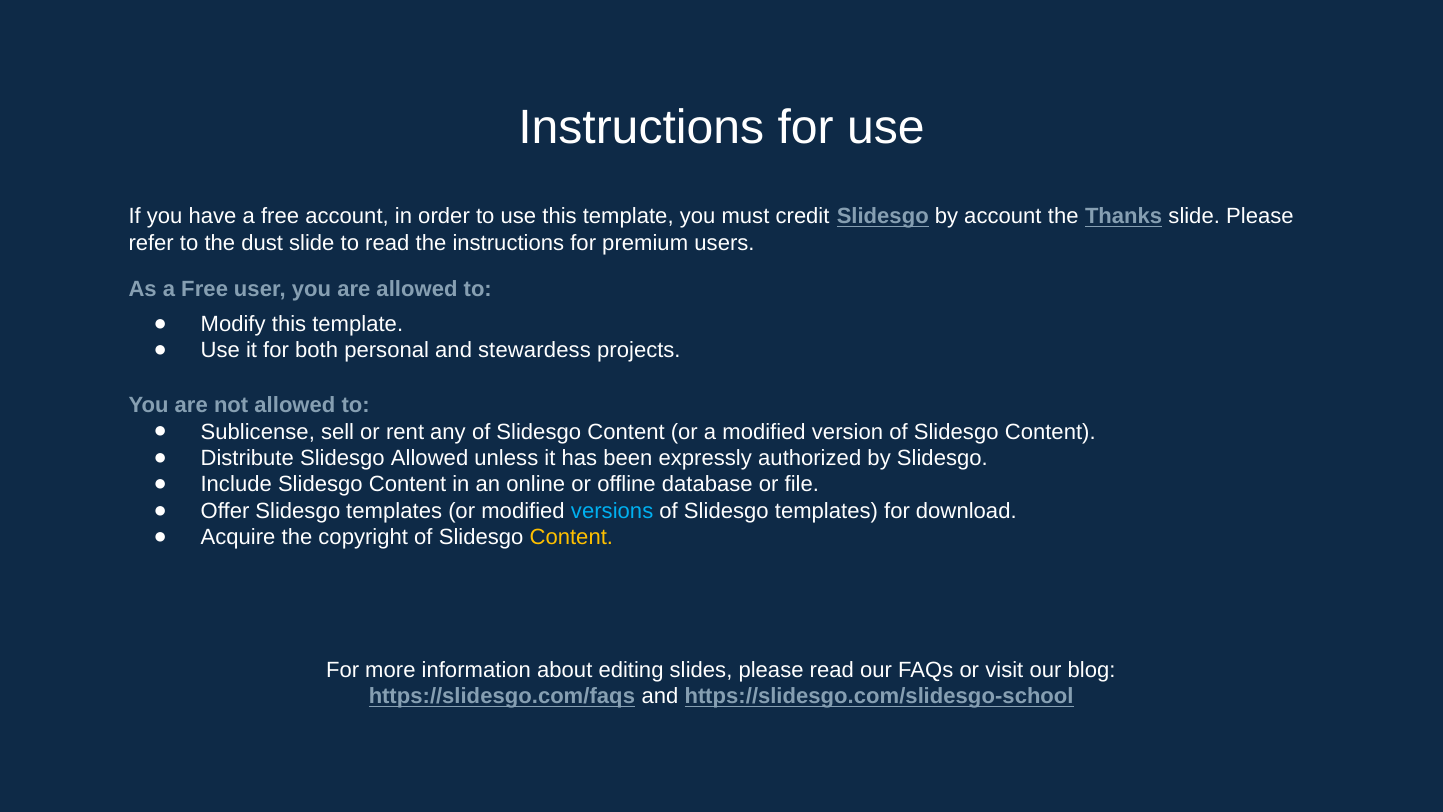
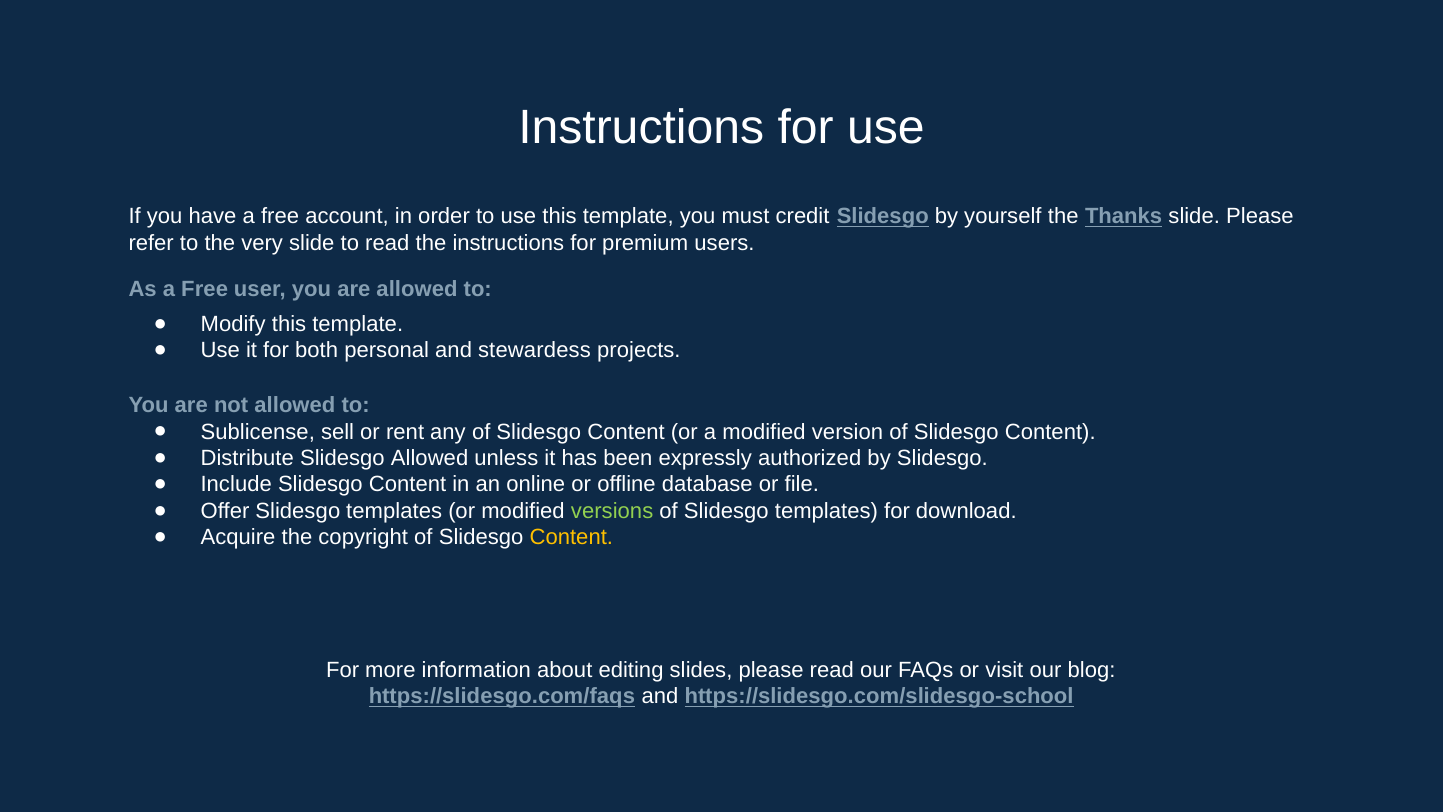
by account: account -> yourself (1003, 217)
dust: dust -> very (262, 243)
versions colour: light blue -> light green (612, 511)
